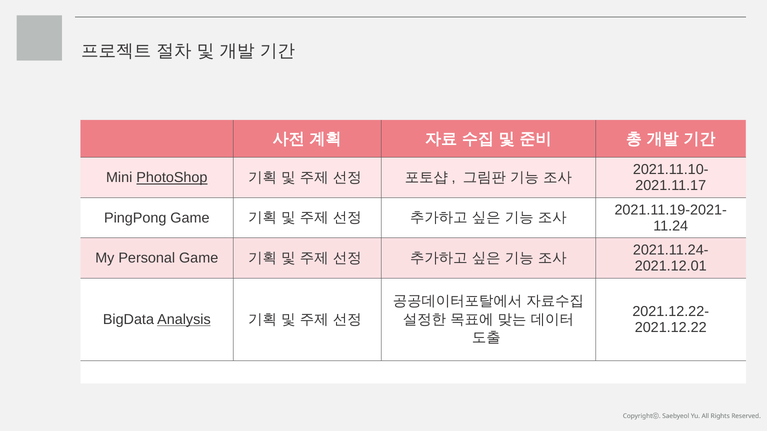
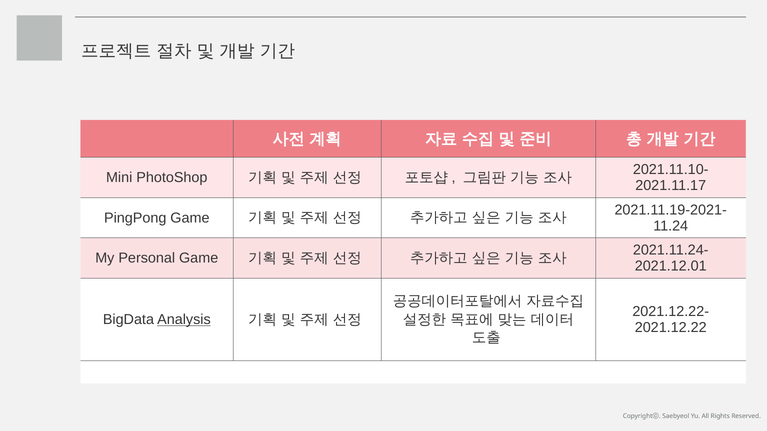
PhotoShop underline: present -> none (172, 178)
